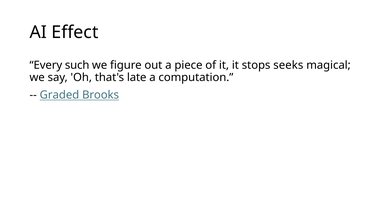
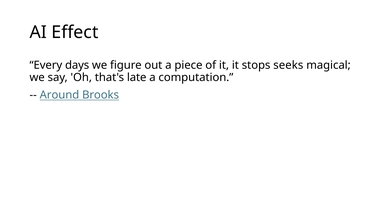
such: such -> days (77, 65)
Graded: Graded -> Around (59, 95)
